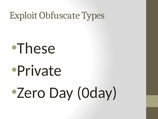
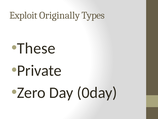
Obfuscate: Obfuscate -> Originally (60, 15)
